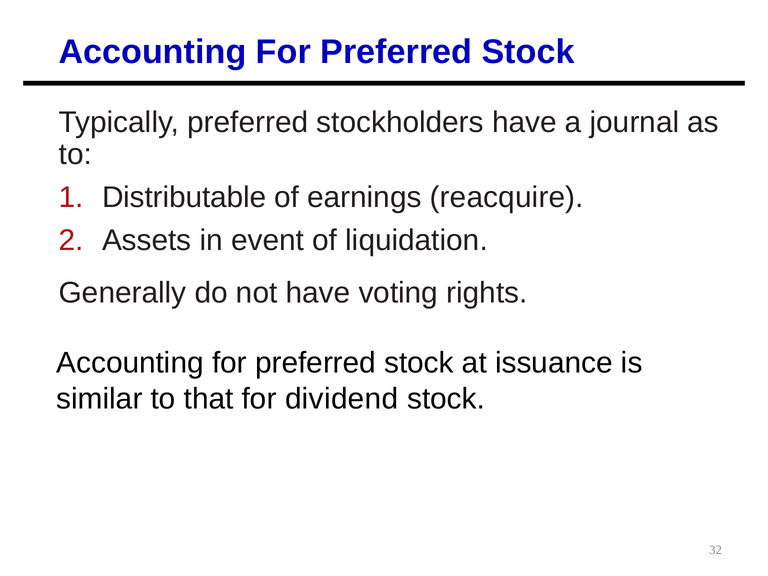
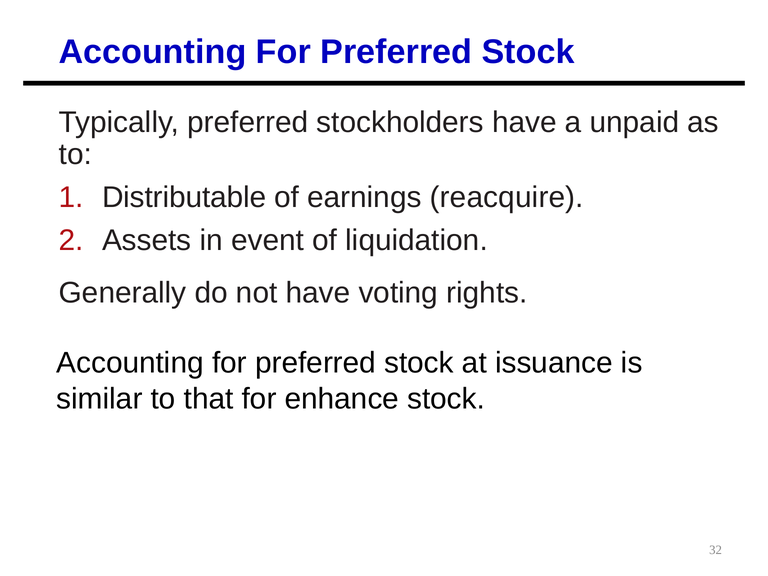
journal: journal -> unpaid (634, 122)
dividend: dividend -> enhance (342, 399)
